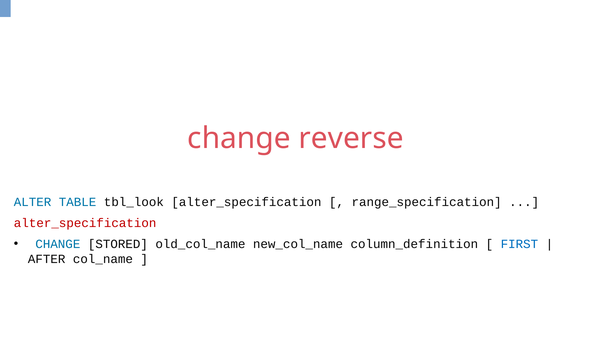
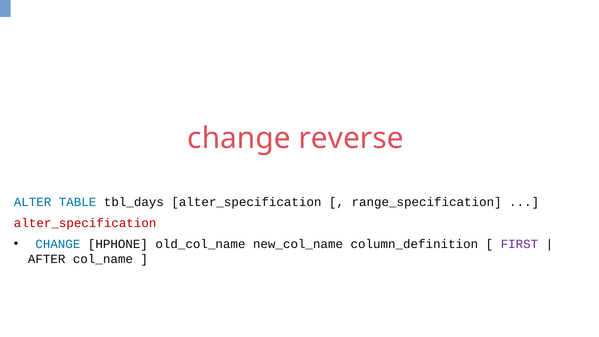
tbl_look: tbl_look -> tbl_days (134, 202)
STORED: STORED -> HPHONE (118, 244)
FIRST colour: blue -> purple (519, 244)
